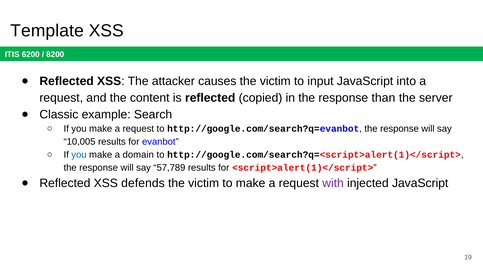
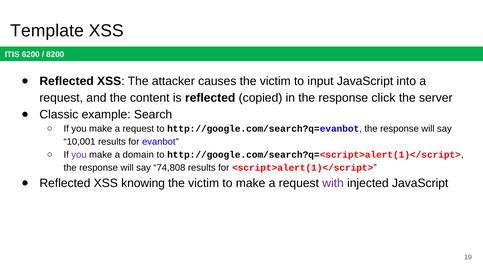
than: than -> click (383, 98)
10,005: 10,005 -> 10,001 (80, 142)
you colour: blue -> purple (79, 155)
57,789: 57,789 -> 74,808 (169, 168)
defends: defends -> knowing (143, 183)
